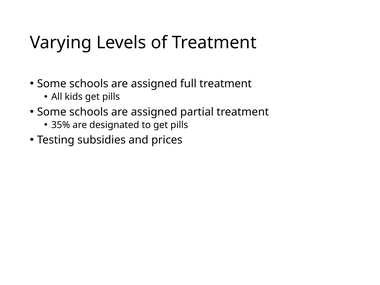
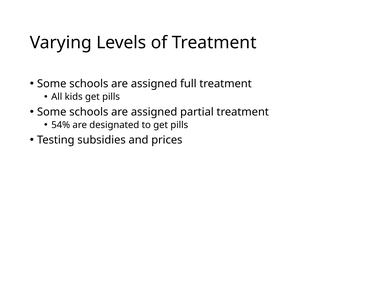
35%: 35% -> 54% (61, 125)
